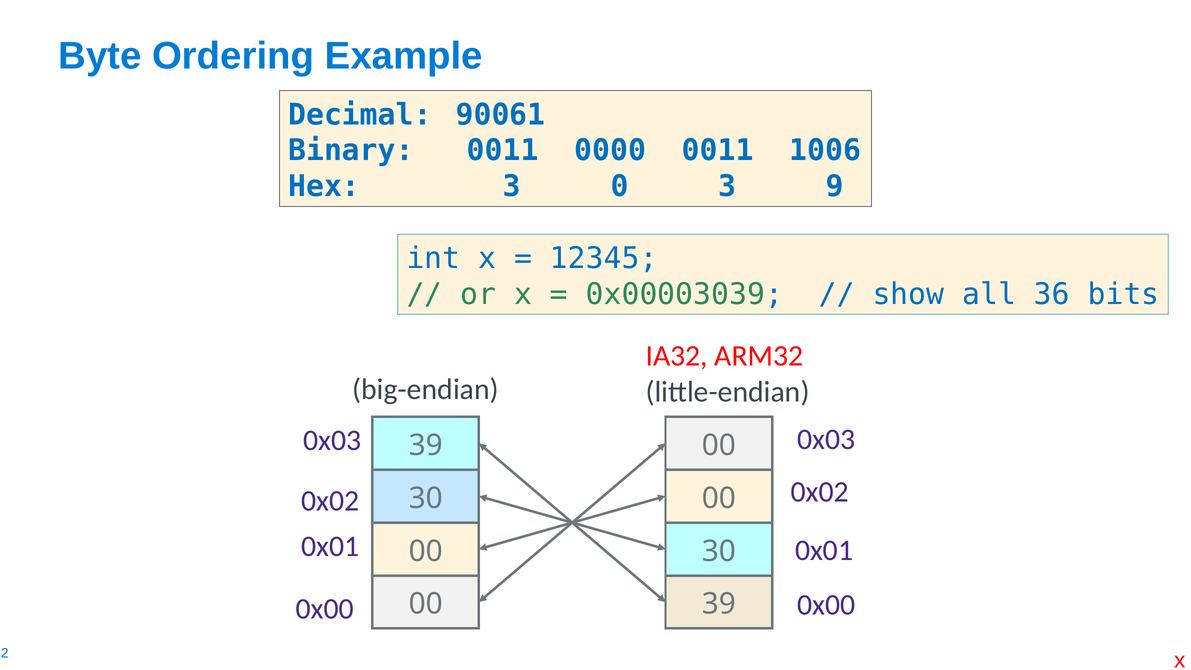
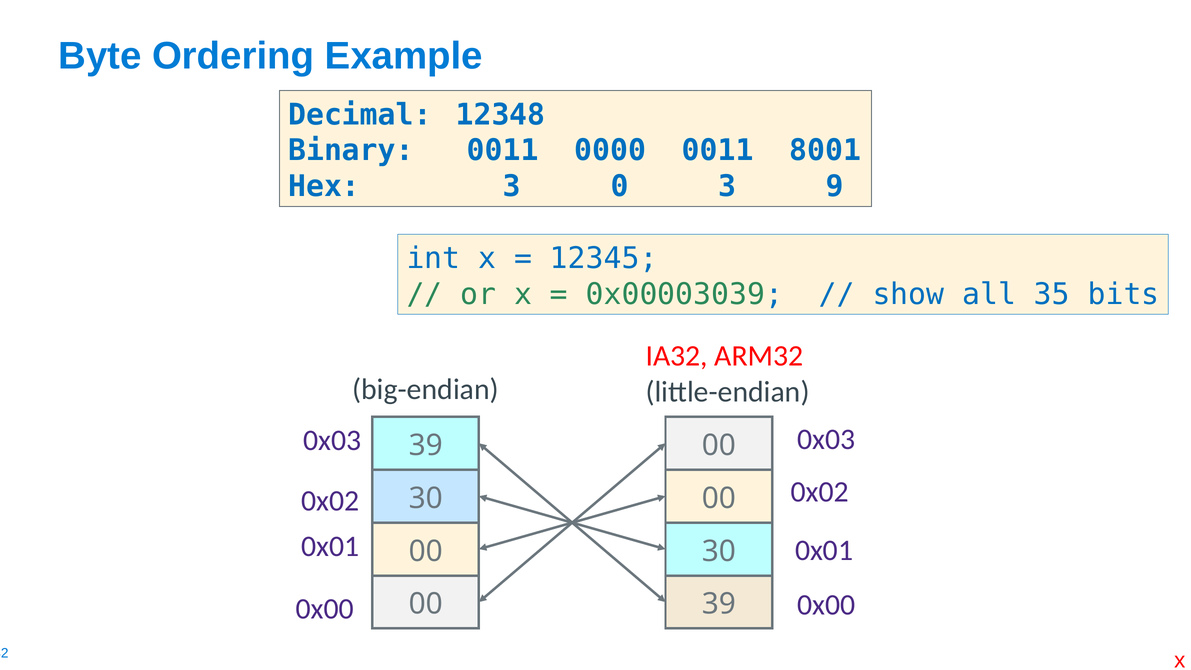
90061: 90061 -> 12348 (501, 115)
1006: 1006 -> 8001 (825, 150)
36: 36 -> 35 (1052, 294)
